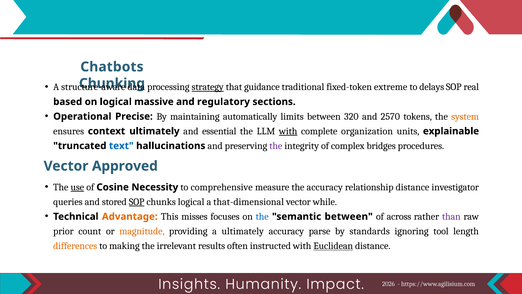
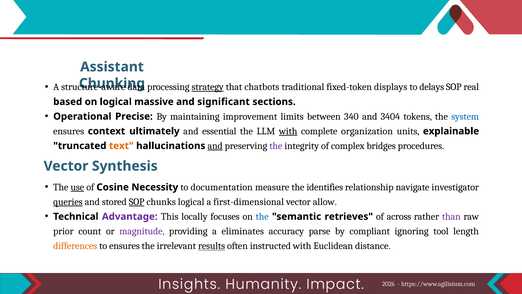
Chatbots: Chatbots -> Assistant (112, 67)
guidance: guidance -> chatbots (262, 87)
extreme: extreme -> displays (391, 87)
regulatory: regulatory -> significant (224, 102)
automatically: automatically -> improvement (250, 116)
320: 320 -> 340 (351, 116)
2570: 2570 -> 3404 (390, 116)
system colour: orange -> blue (465, 116)
text colour: blue -> orange (121, 146)
and underline: none -> present (215, 146)
Approved: Approved -> Synthesis (125, 166)
comprehensive: comprehensive -> documentation (222, 187)
the accuracy: accuracy -> identifies (325, 187)
relationship distance: distance -> navigate (413, 187)
queries underline: none -> present (68, 202)
that-dimensional: that-dimensional -> first-dimensional (249, 202)
while: while -> allow (325, 202)
Advantage colour: orange -> purple (130, 216)
misses: misses -> locally (194, 216)
semantic between: between -> retrieves (349, 216)
magnitude colour: orange -> purple (142, 231)
a ultimately: ultimately -> eliminates (243, 231)
standards: standards -> compliant (370, 231)
to making: making -> ensures (124, 246)
results underline: none -> present (212, 246)
Euclidean underline: present -> none (333, 246)
